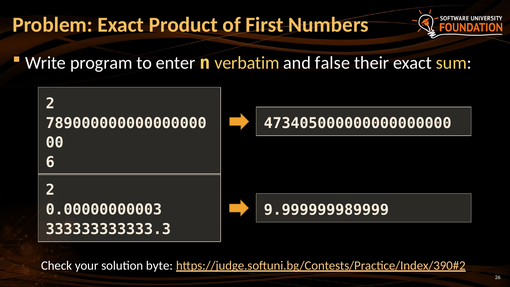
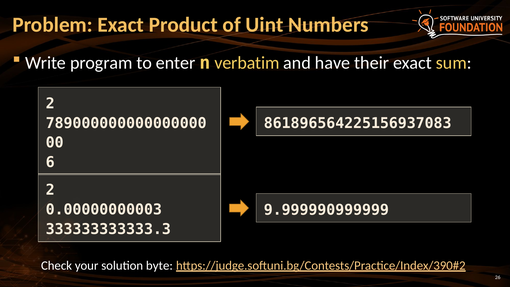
First: First -> Uint (264, 25)
false: false -> have (333, 63)
473405000000000000000: 473405000000000000000 -> 861896564225156937083 (358, 123)
9.999999989999: 9.999999989999 -> 9.999990999999 (326, 210)
